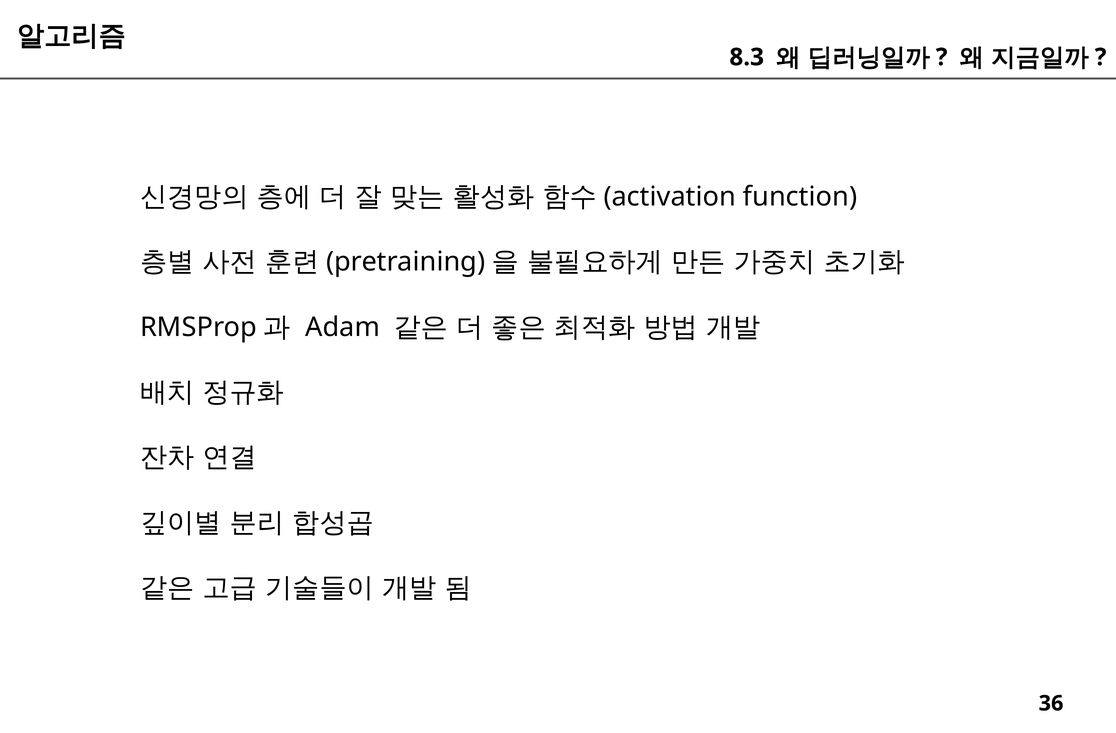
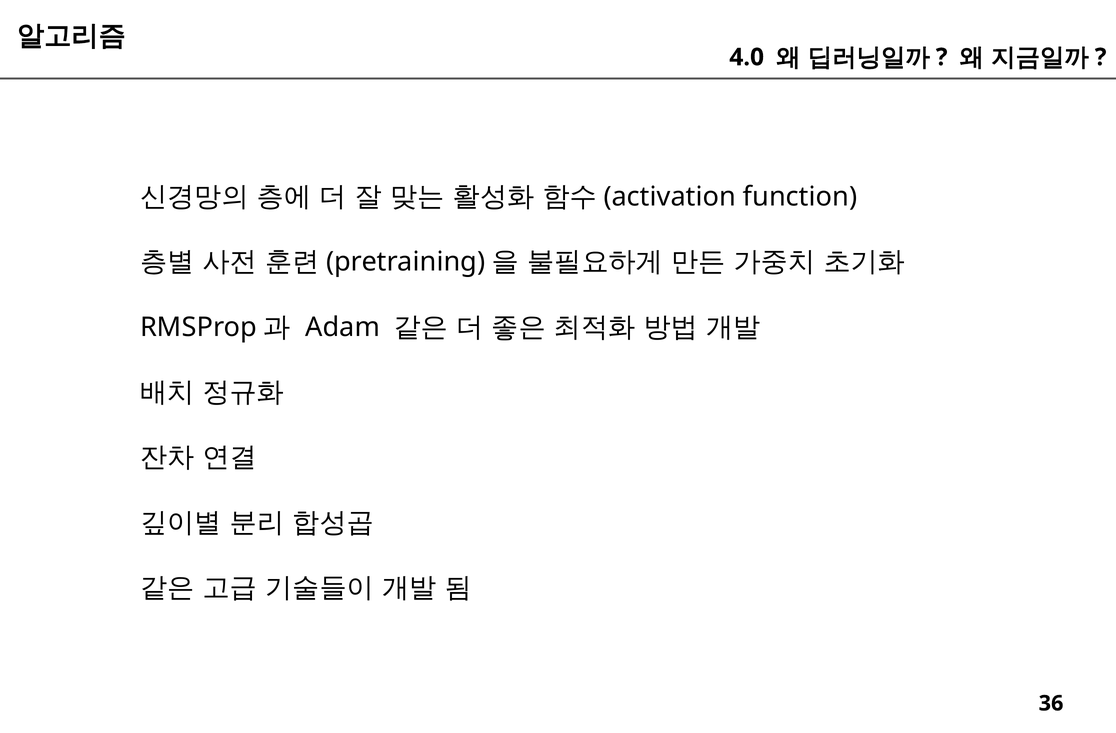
8.3: 8.3 -> 4.0 (747, 57)
